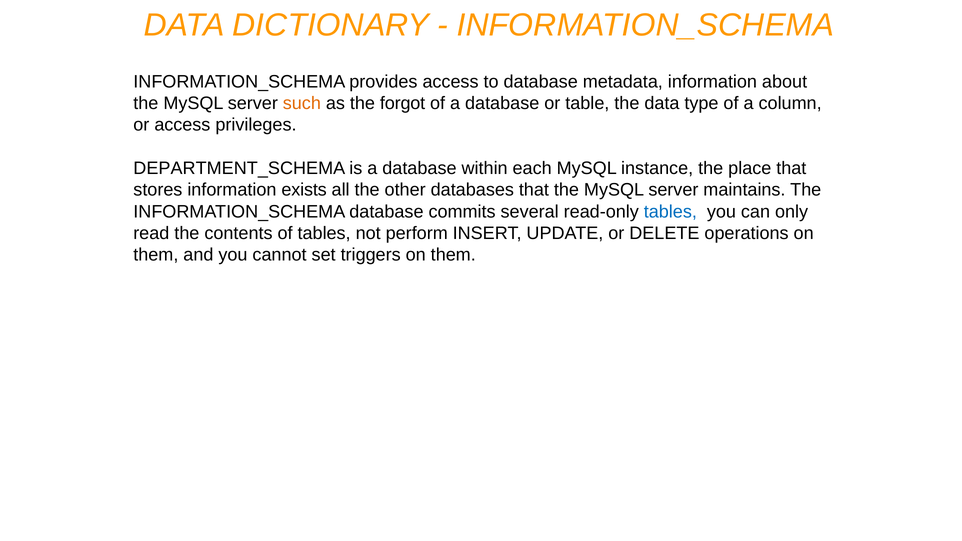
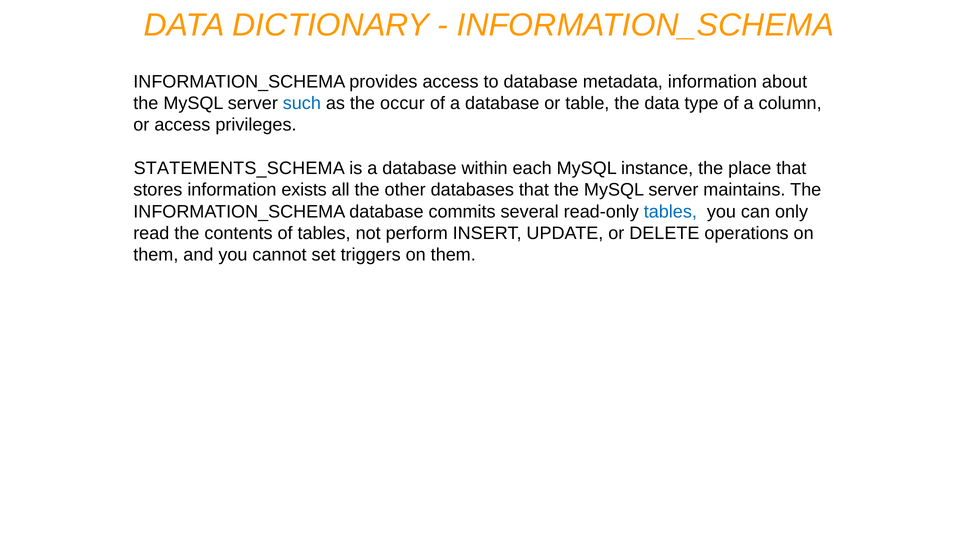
such colour: orange -> blue (302, 103)
forgot: forgot -> occur (402, 103)
DEPARTMENT_SCHEMA: DEPARTMENT_SCHEMA -> STATEMENTS_SCHEMA (239, 168)
